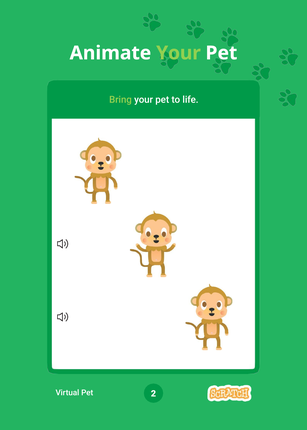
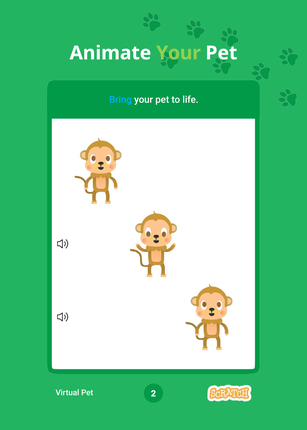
Bring colour: light green -> light blue (120, 100)
